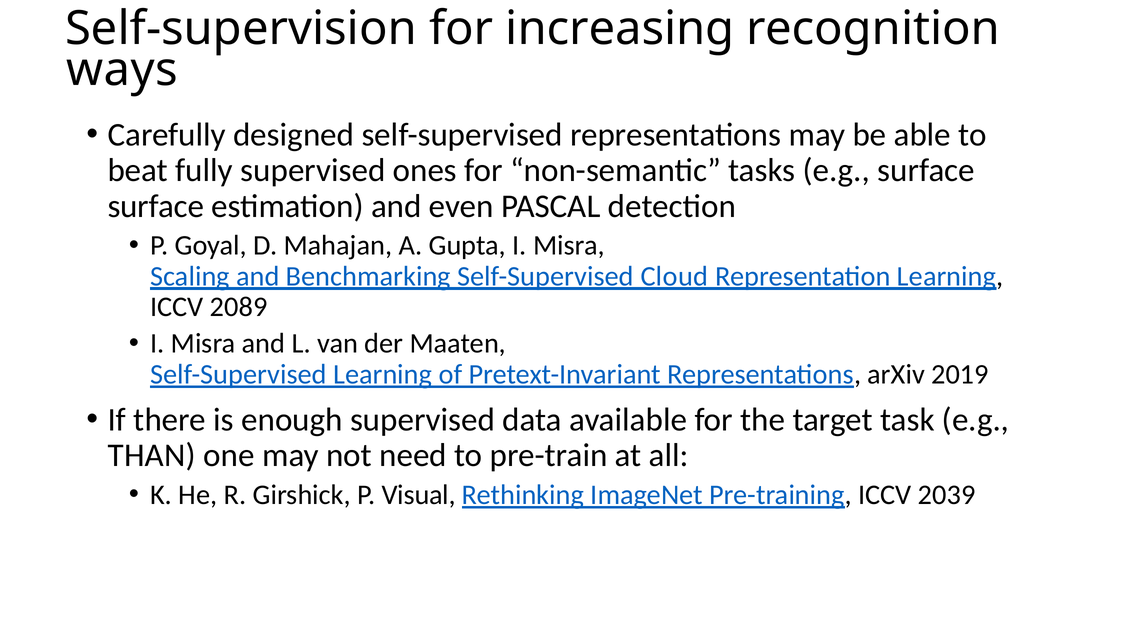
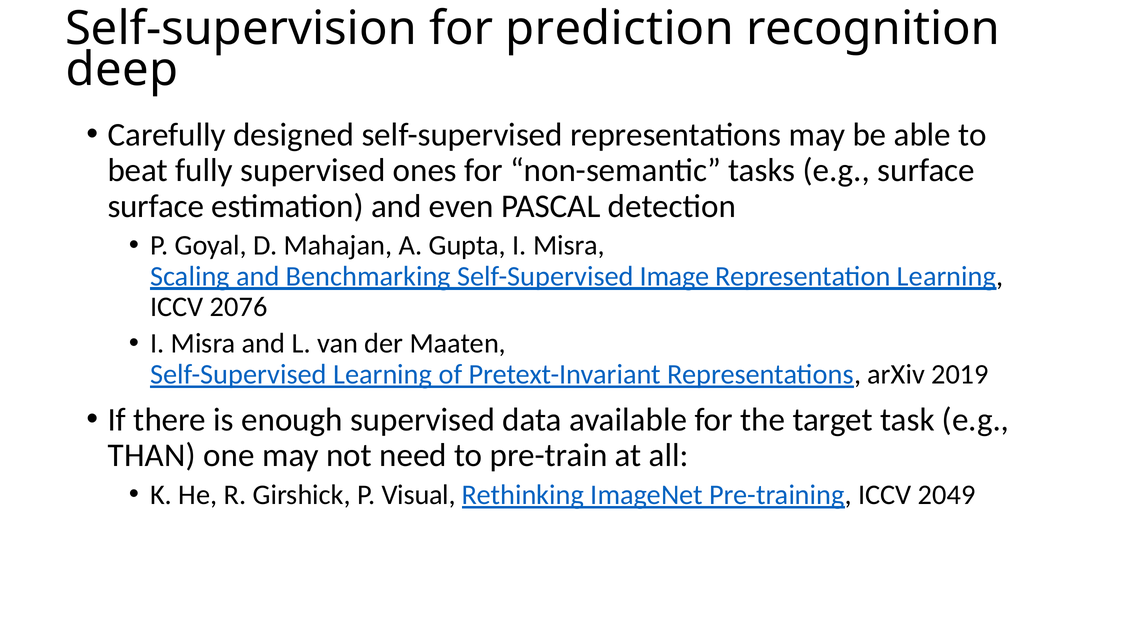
increasing: increasing -> prediction (620, 29)
ways: ways -> deep (122, 69)
Cloud: Cloud -> Image (675, 276)
2089: 2089 -> 2076 (239, 307)
2039: 2039 -> 2049 (947, 495)
